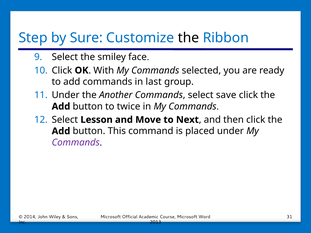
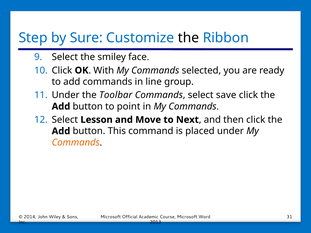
last: last -> line (154, 82)
Another: Another -> Toolbar (116, 95)
twice: twice -> point (129, 107)
Commands colour: purple -> orange (76, 143)
